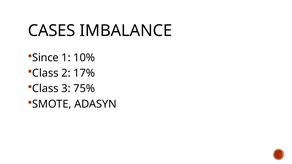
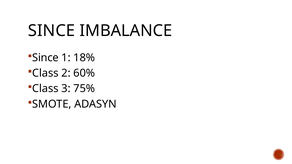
CASES: CASES -> SINCE (51, 31)
10%: 10% -> 18% (84, 58)
17%: 17% -> 60% (84, 73)
